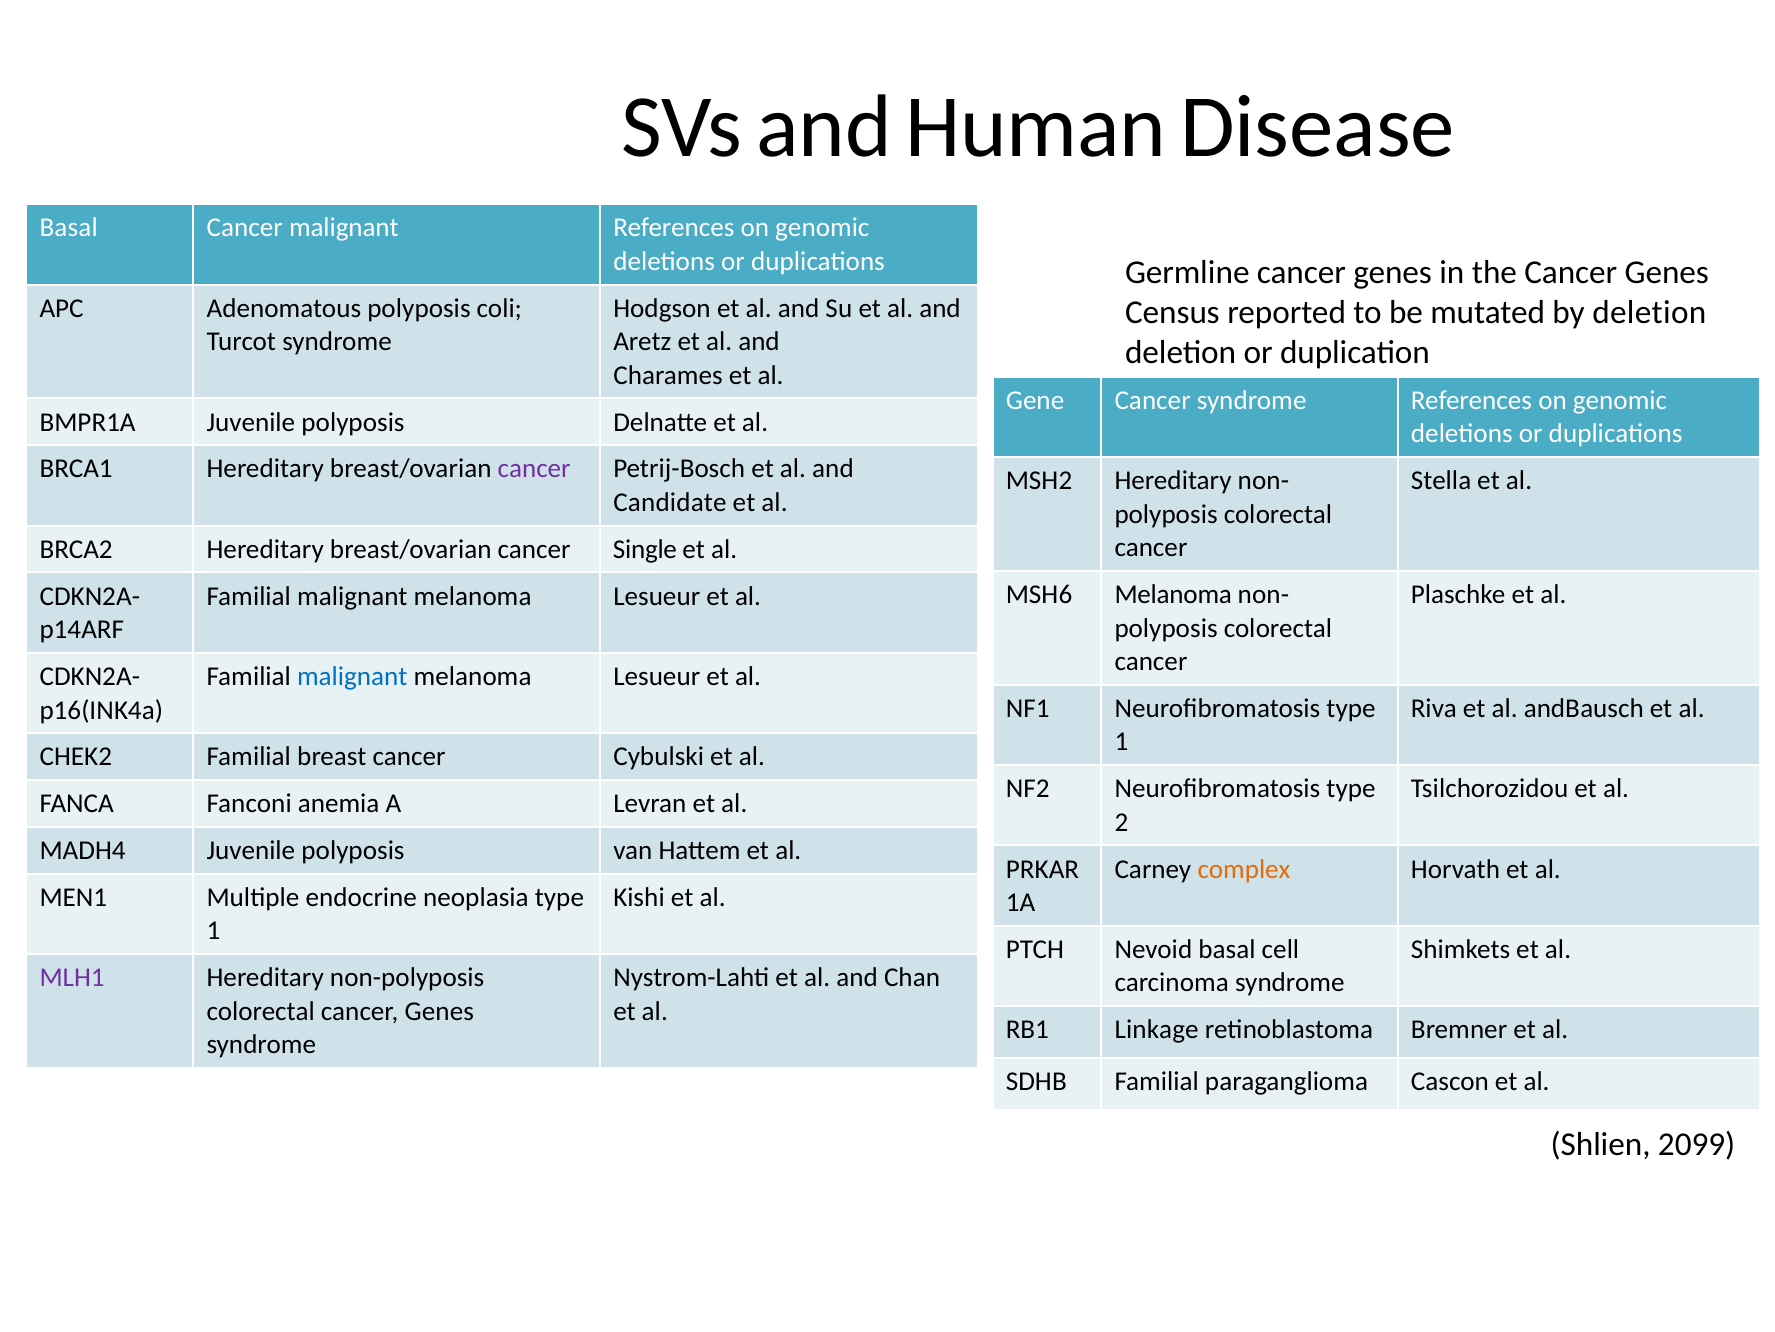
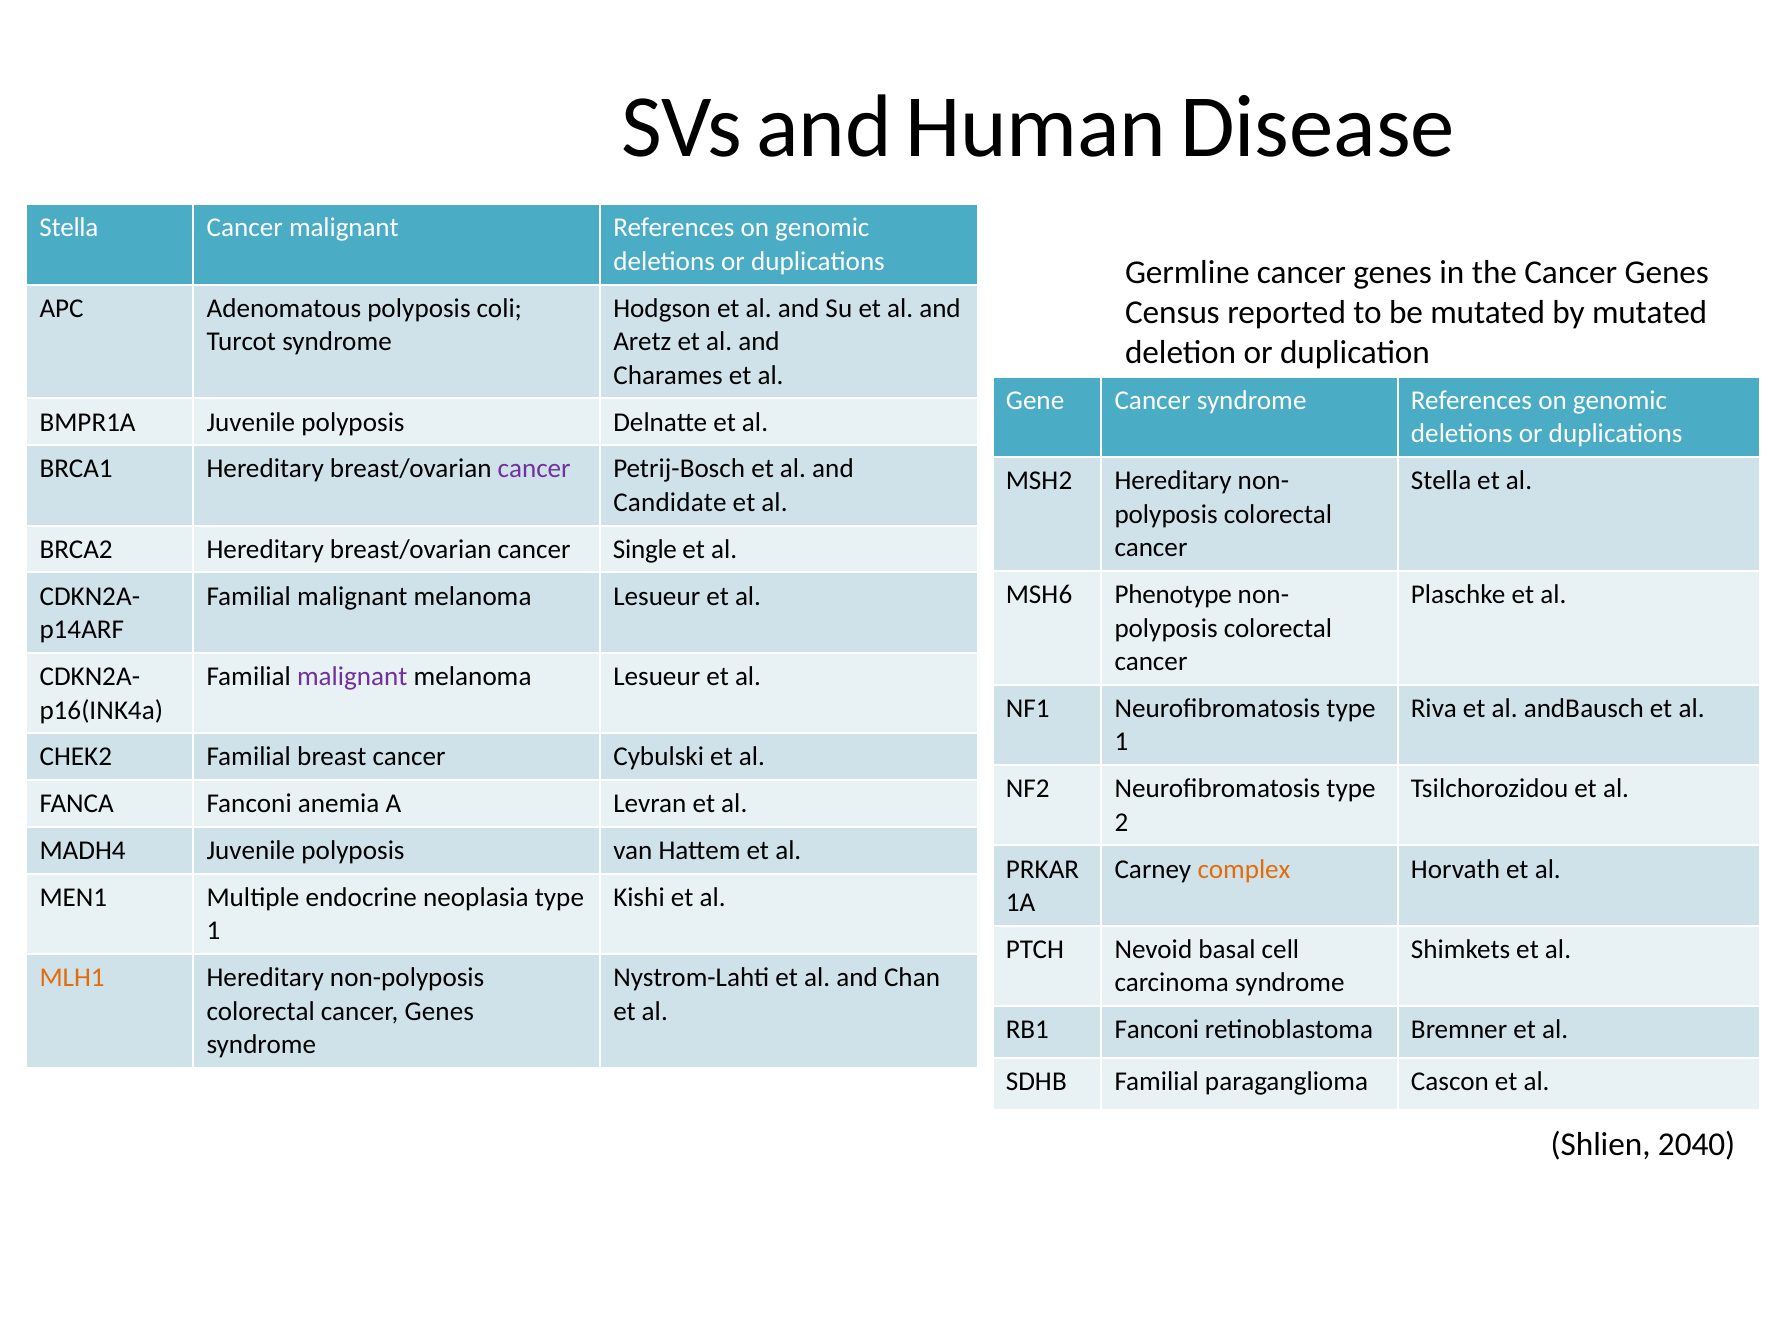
Basal: Basal -> Stella (69, 228)
by deletion: deletion -> mutated (1650, 313)
MSH6 Melanoma: Melanoma -> Phenotype (1173, 594)
malignant colour: blue -> purple (352, 676)
MLH1 colour: purple -> orange (72, 977)
RB1 Linkage: Linkage -> Fanconi (1157, 1029)
2099: 2099 -> 2040 (1697, 1144)
